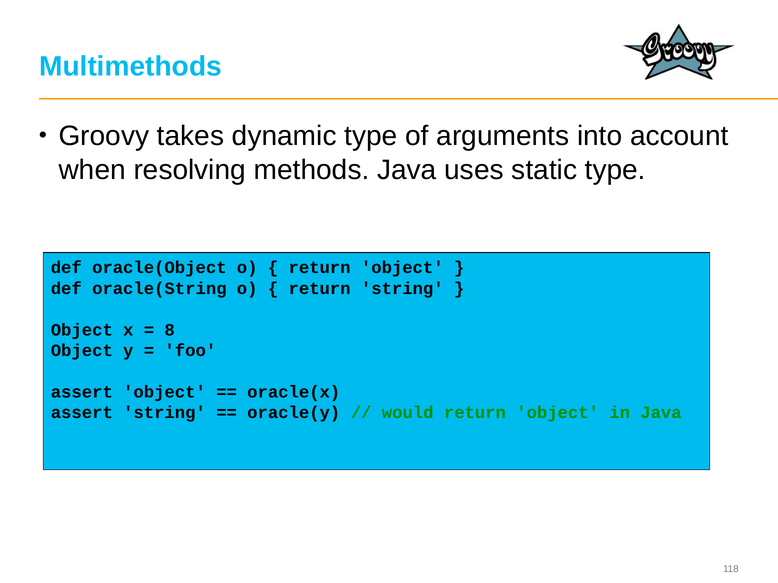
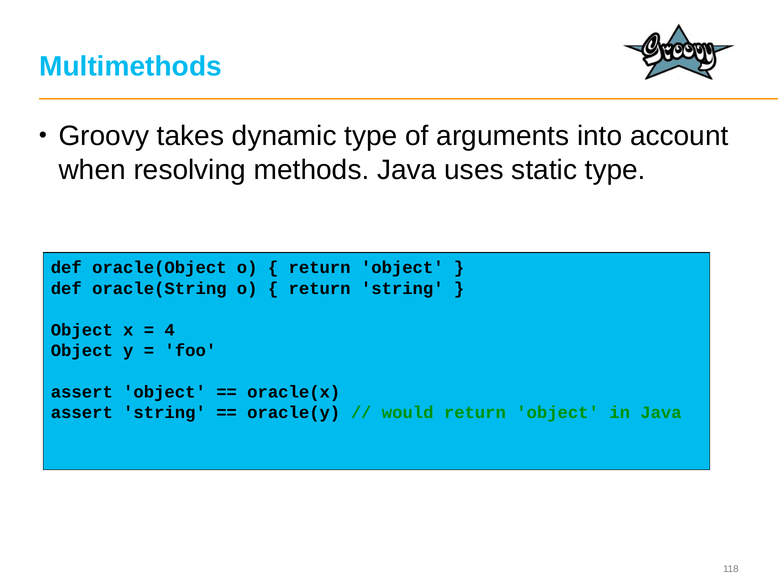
8: 8 -> 4 (170, 330)
